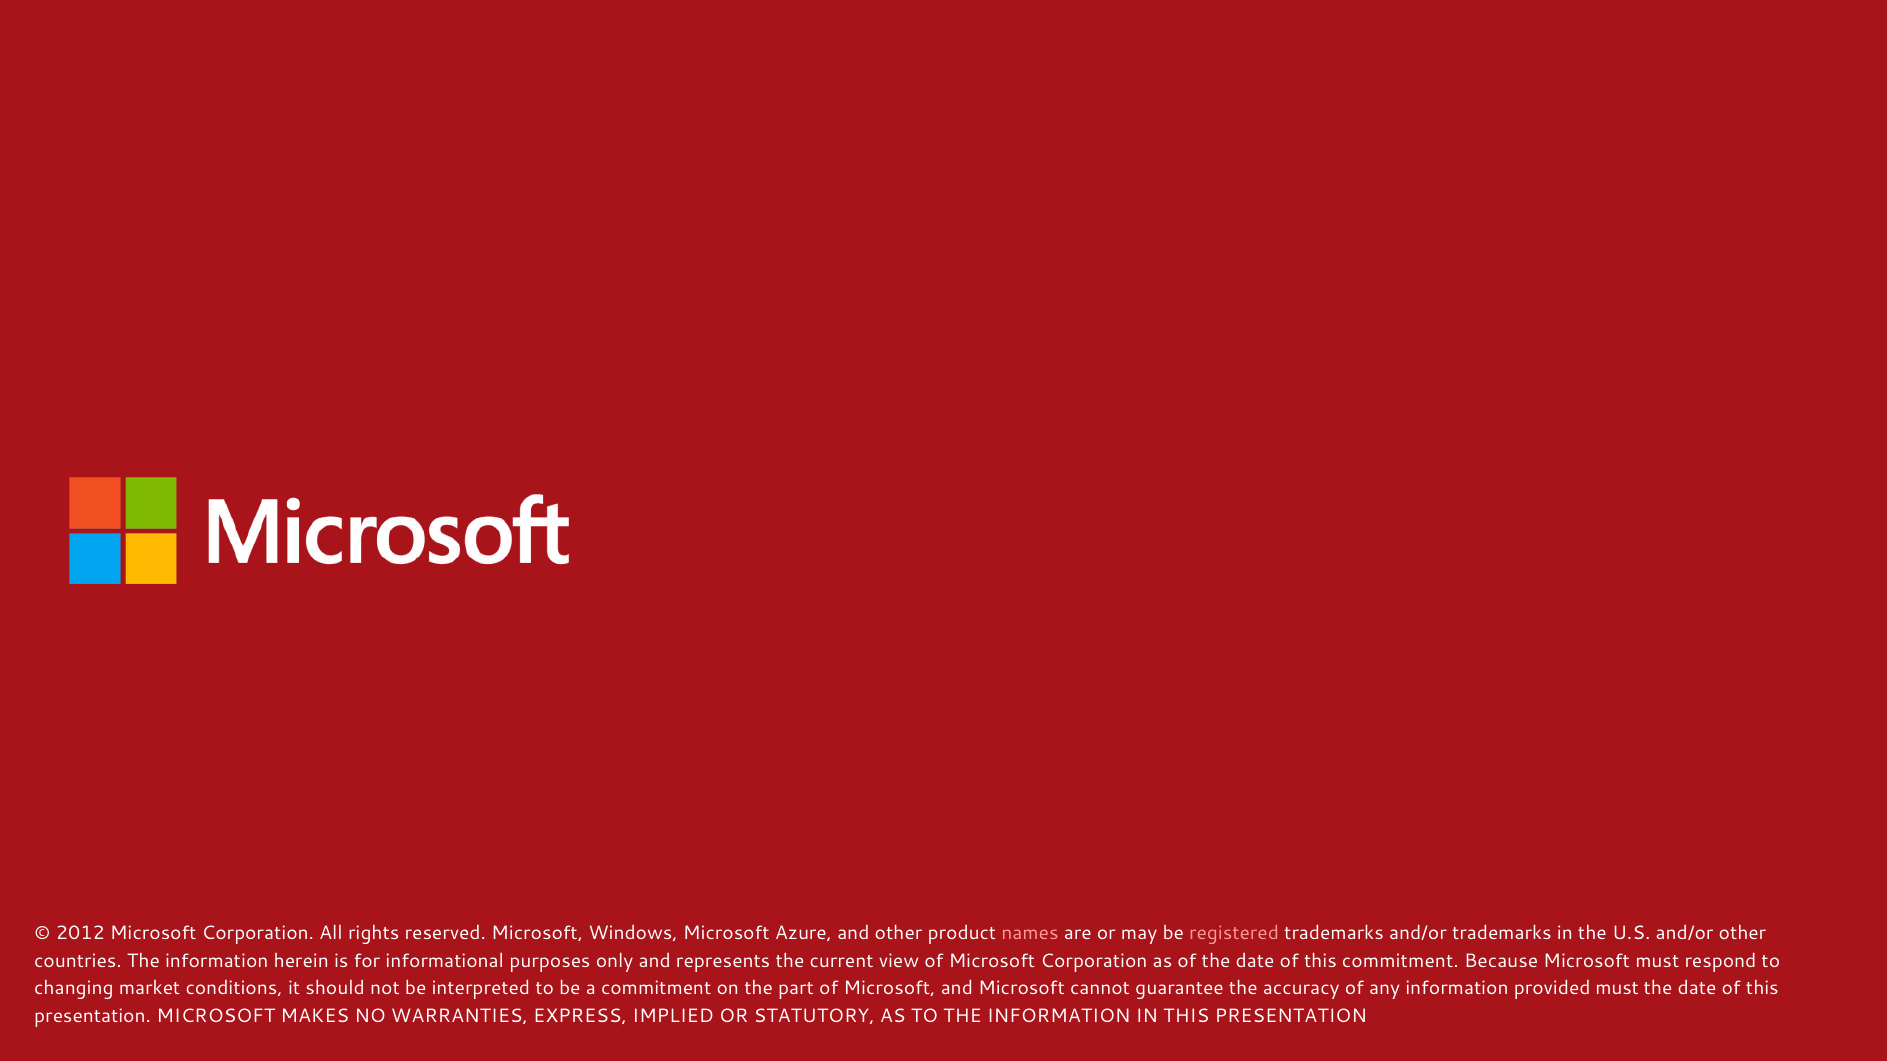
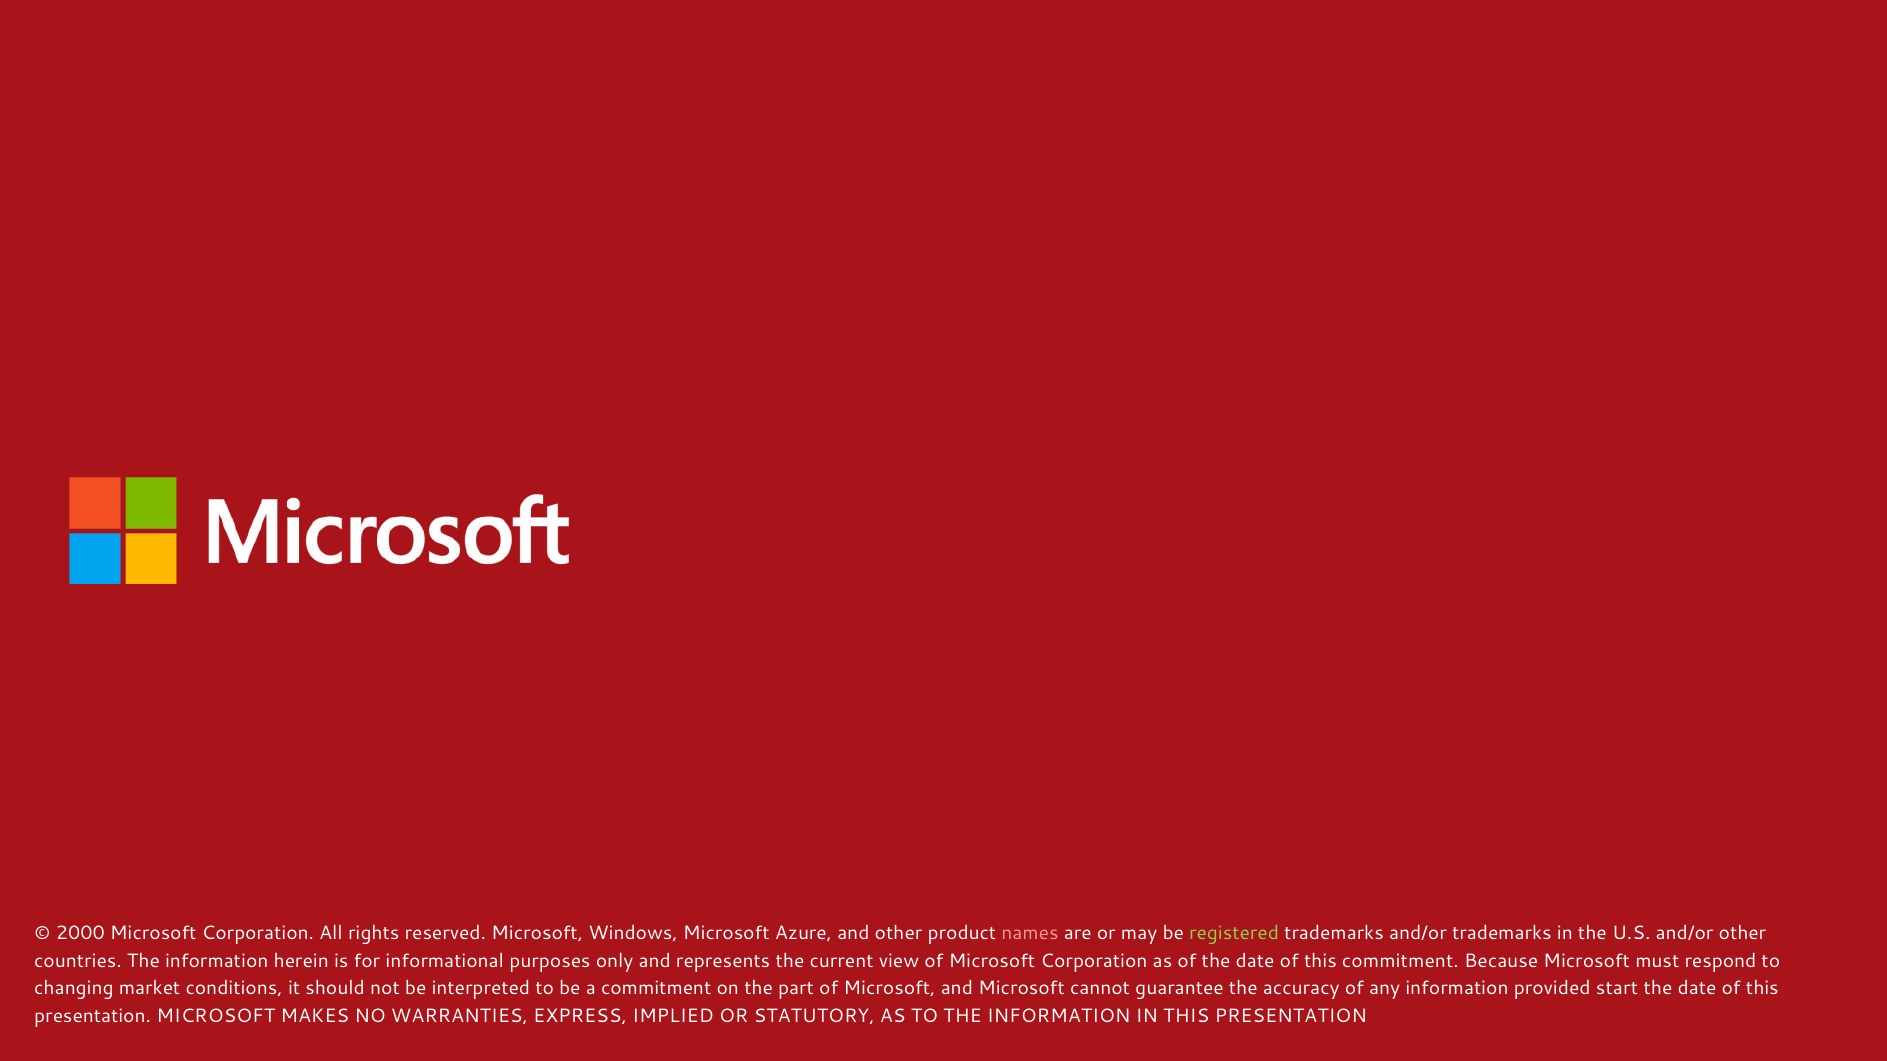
2012: 2012 -> 2000 (80, 933)
registered colour: pink -> light green (1234, 933)
provided must: must -> start (1617, 989)
